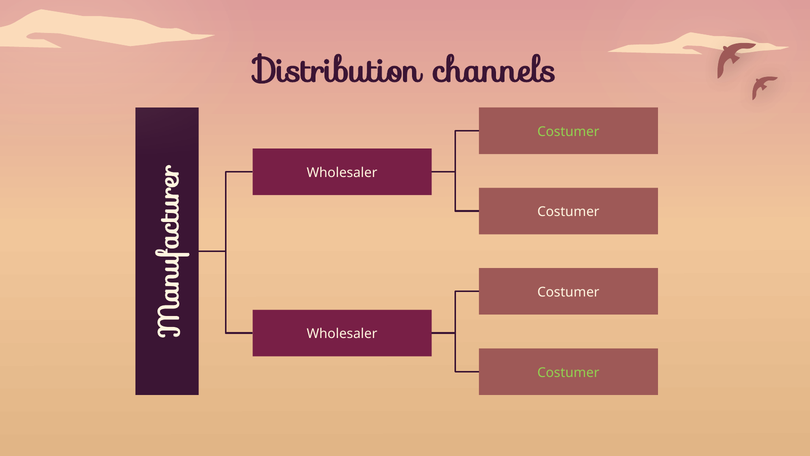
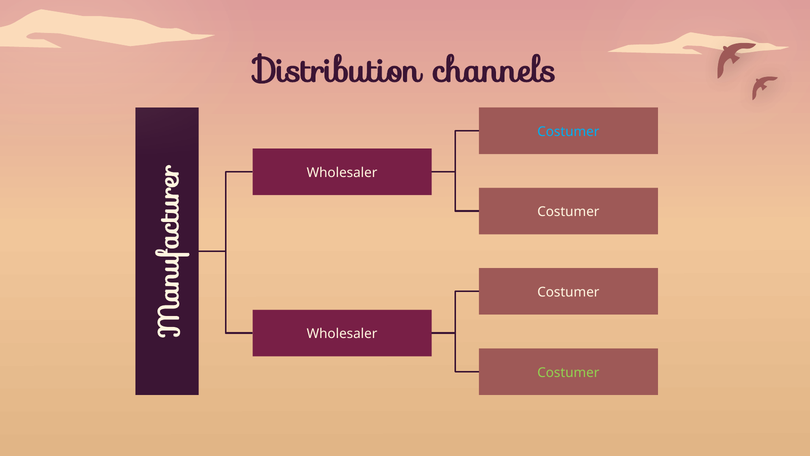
Costumer colour: light green -> light blue (568, 132)
